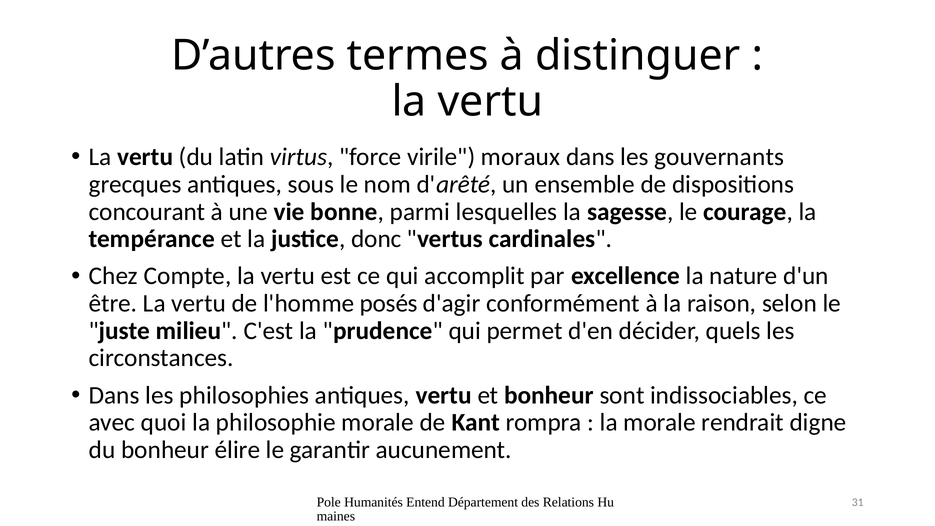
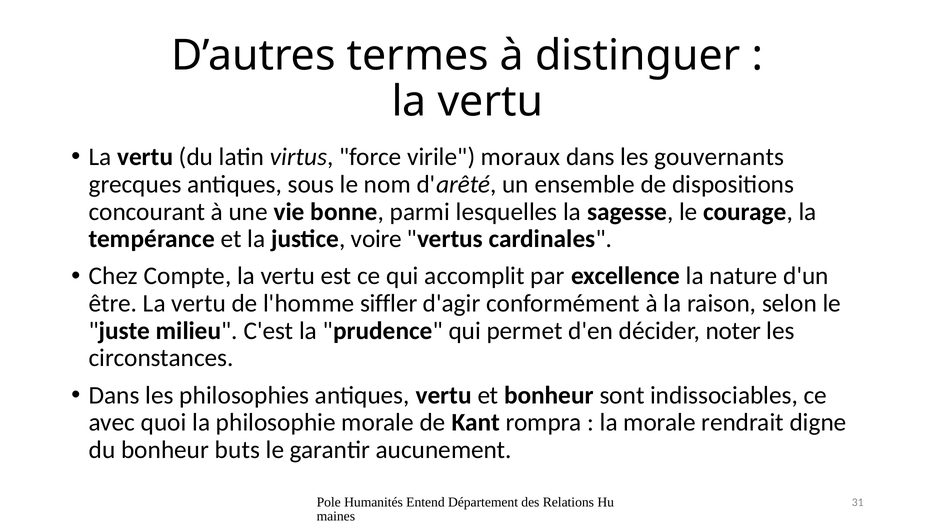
donc: donc -> voire (376, 239)
posés: posés -> siffler (389, 303)
quels: quels -> noter (733, 331)
élire: élire -> buts (237, 450)
